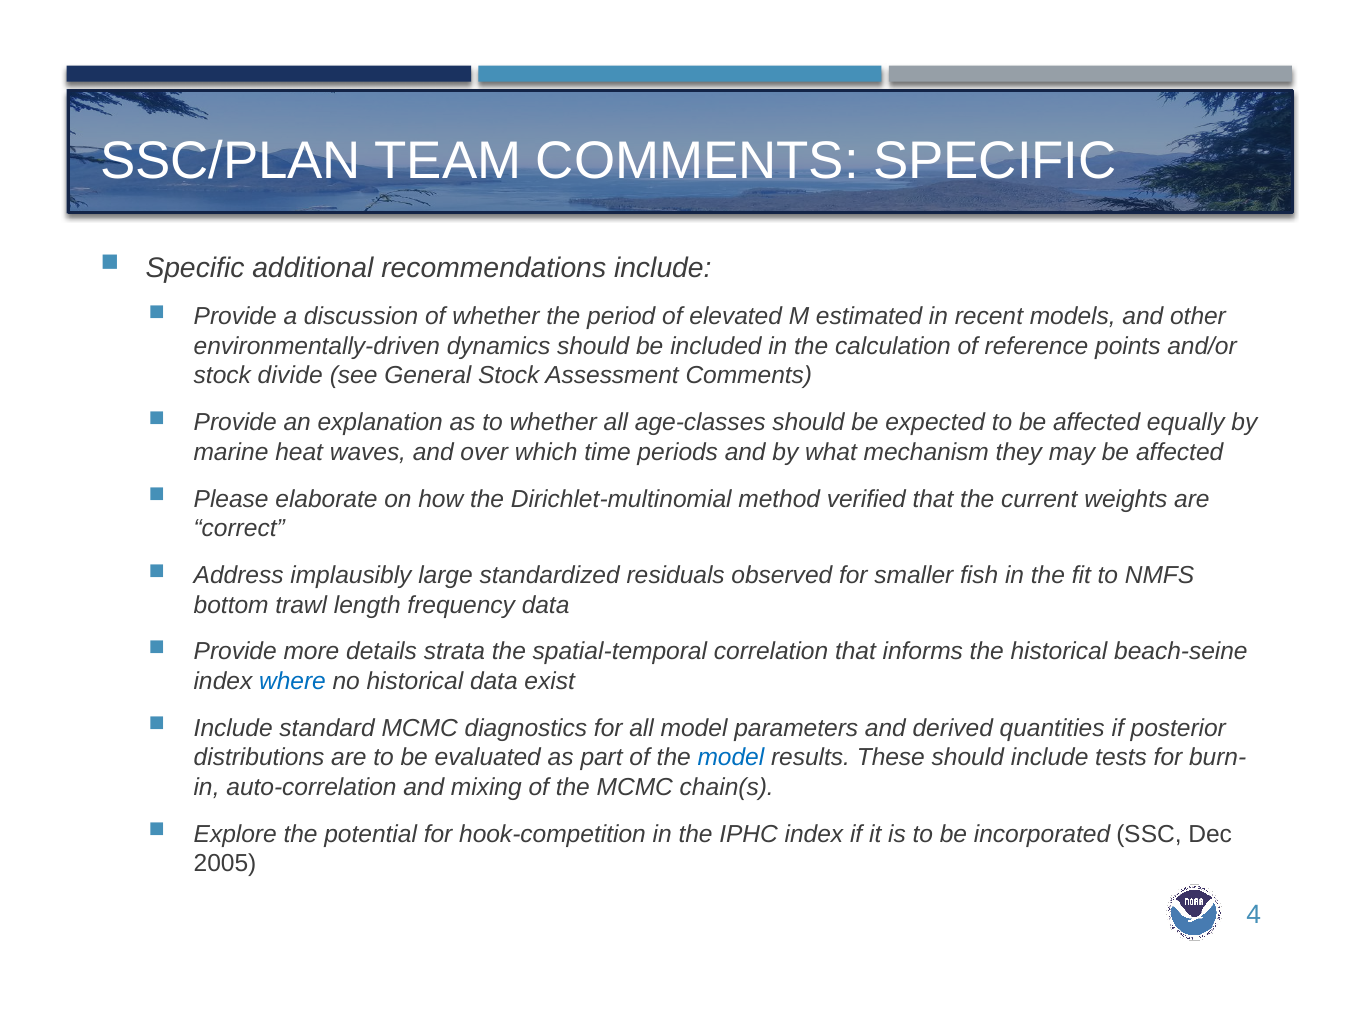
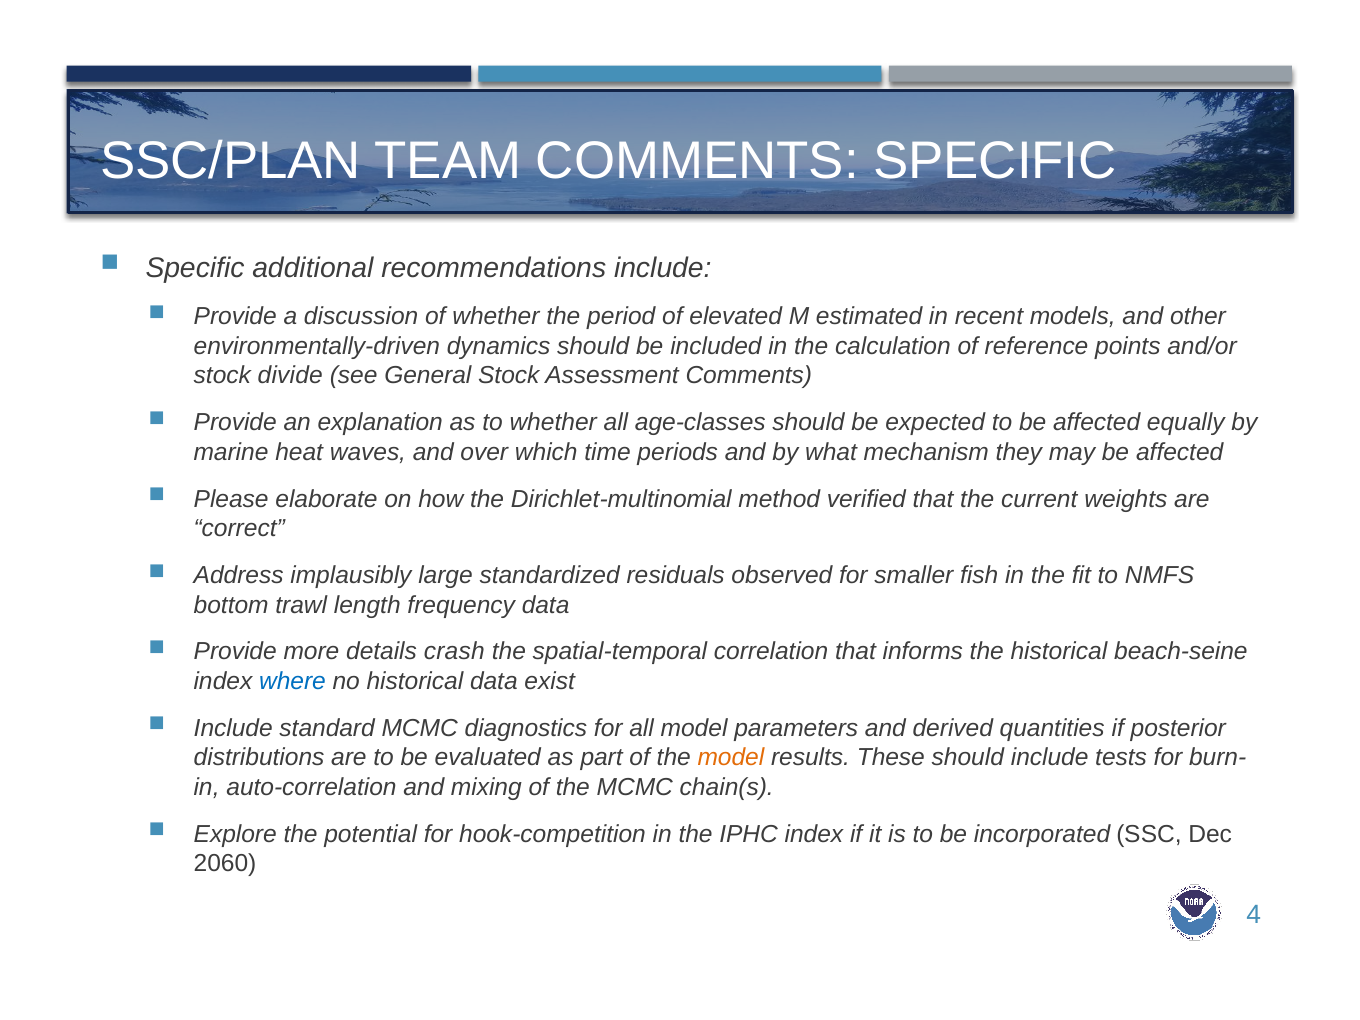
strata: strata -> crash (454, 652)
model colour: blue -> orange (731, 758)
2005: 2005 -> 2060 (225, 864)
